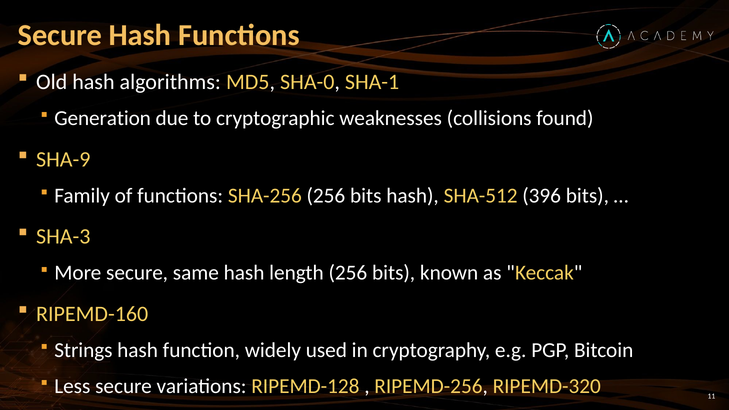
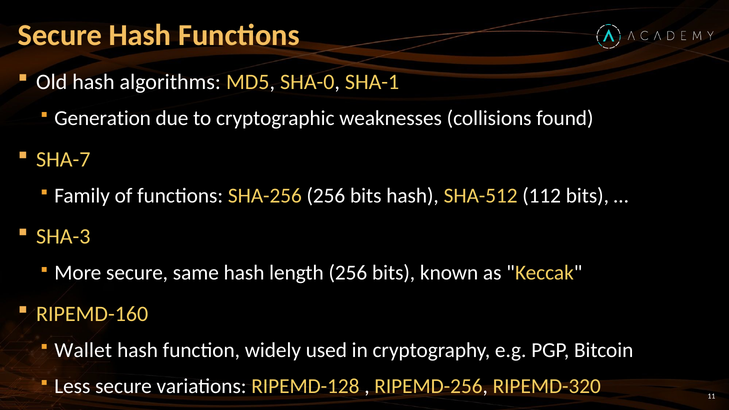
SHA-9: SHA-9 -> SHA-7 (63, 159)
396: 396 -> 112 (542, 196)
Strings: Strings -> Wallet (83, 350)
